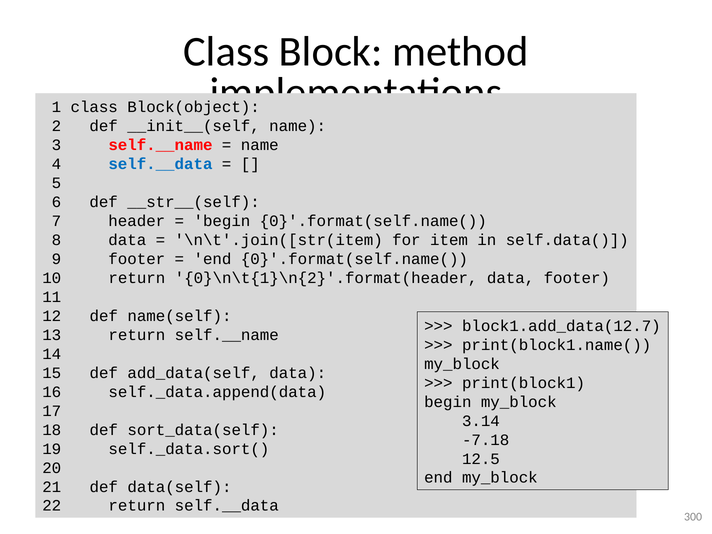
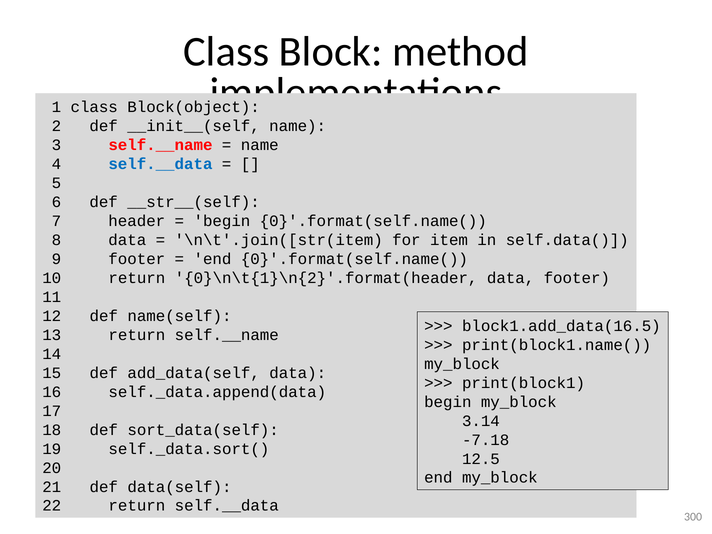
block1.add_data(12.7: block1.add_data(12.7 -> block1.add_data(16.5 (561, 326)
